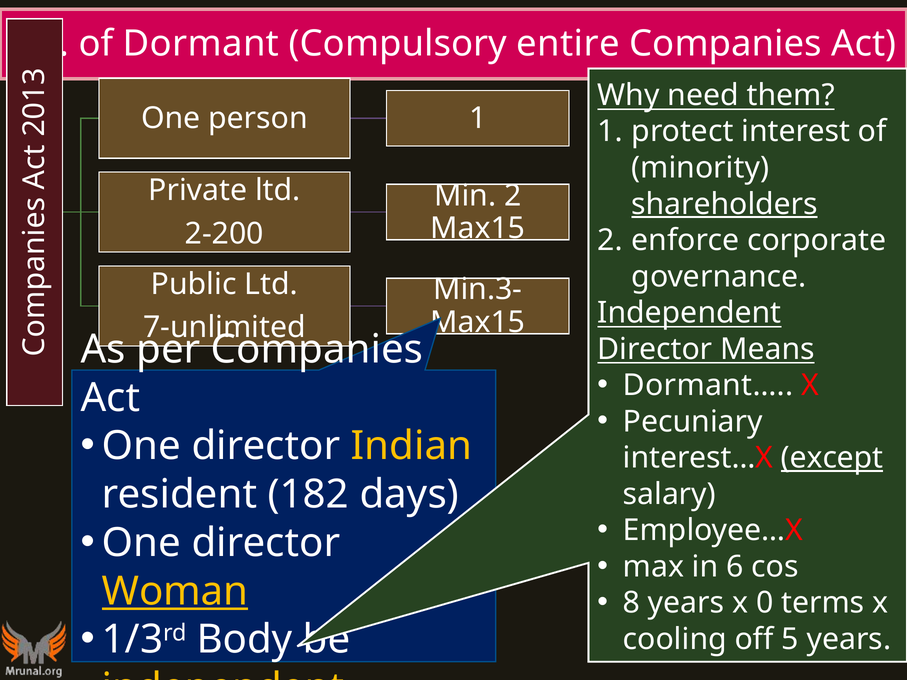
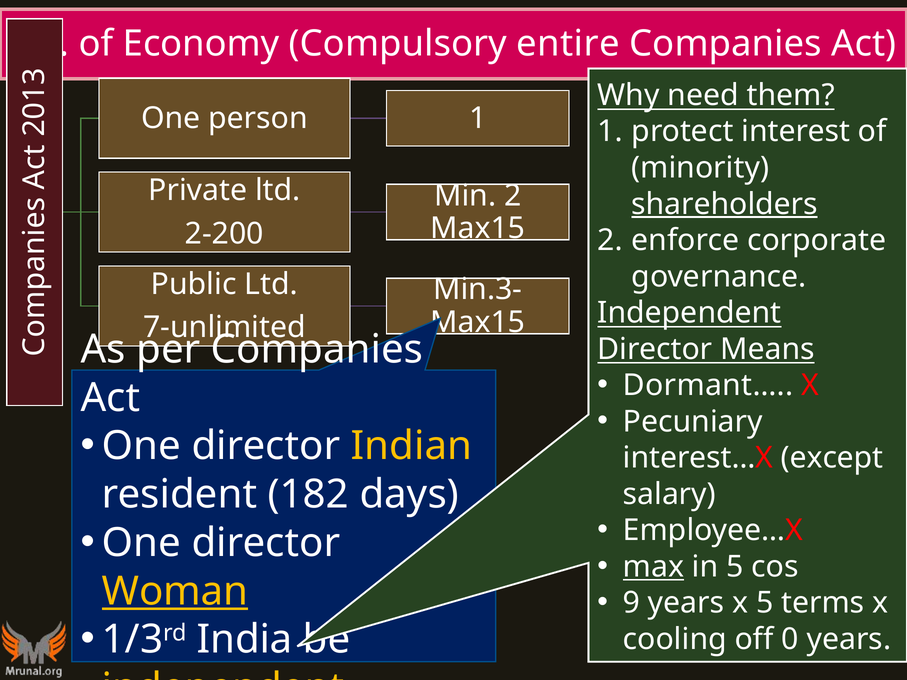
Dormant: Dormant -> Economy (201, 44)
except underline: present -> none (832, 458)
max underline: none -> present (653, 567)
in 6: 6 -> 5 (735, 567)
8: 8 -> 9 (632, 603)
x 0: 0 -> 5 (765, 603)
Body: Body -> India (245, 640)
off 5: 5 -> 0 (790, 639)
